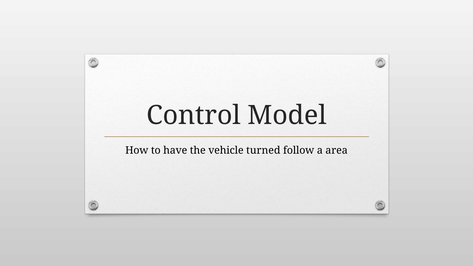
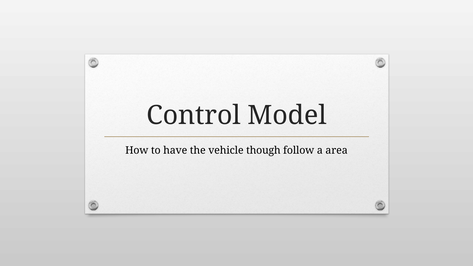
turned: turned -> though (263, 151)
